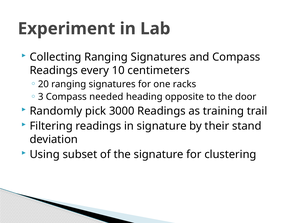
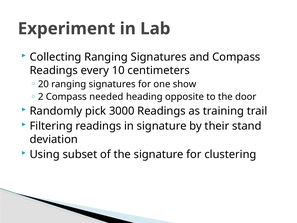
racks: racks -> show (185, 84)
3: 3 -> 2 (41, 97)
